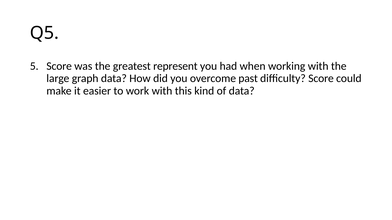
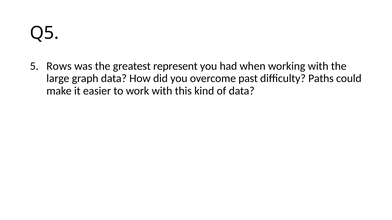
Score: Score -> Rows (59, 66)
difficulty Score: Score -> Paths (321, 79)
